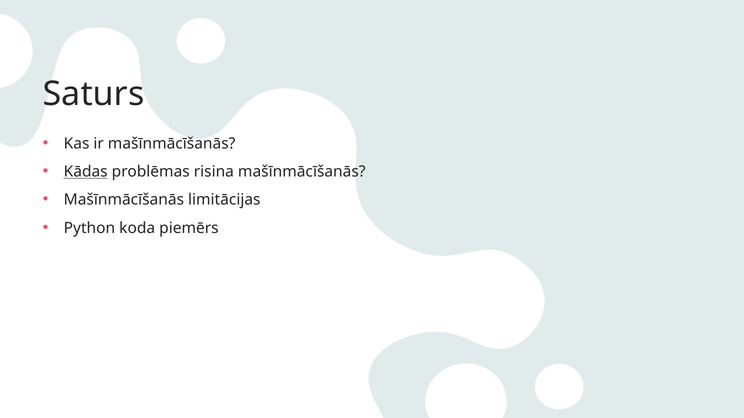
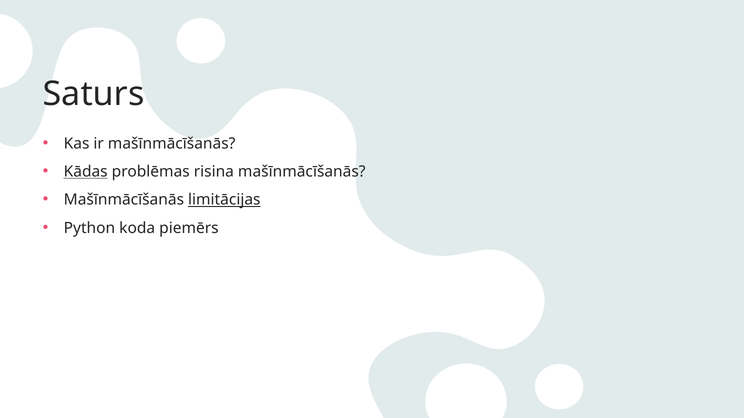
limitācijas underline: none -> present (224, 200)
